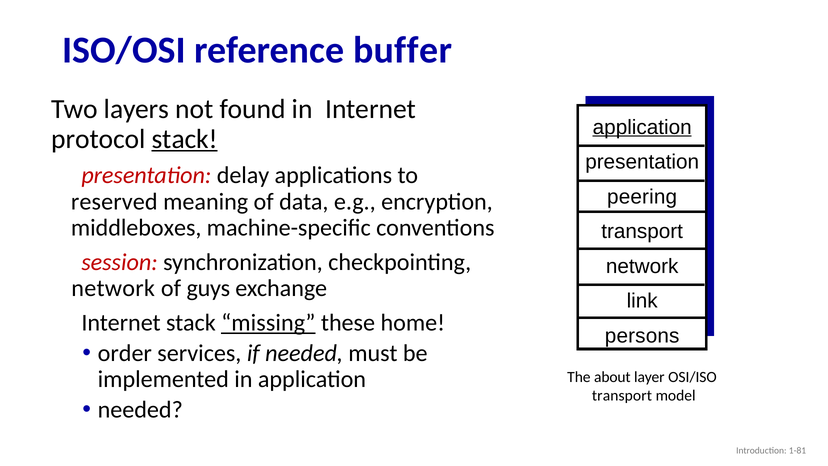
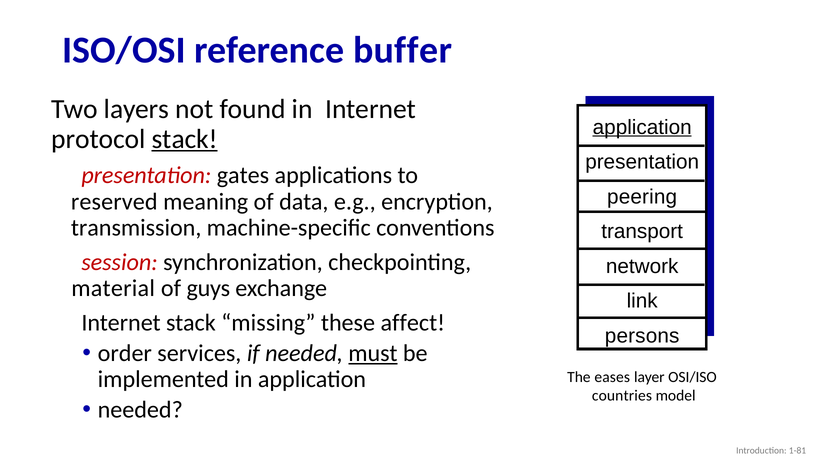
delay: delay -> gates (243, 175)
middleboxes: middleboxes -> transmission (136, 227)
network: network -> material (113, 288)
missing underline: present -> none (268, 323)
home: home -> affect (413, 323)
must underline: none -> present (373, 353)
about: about -> eases (612, 377)
transport: transport -> countries (622, 396)
